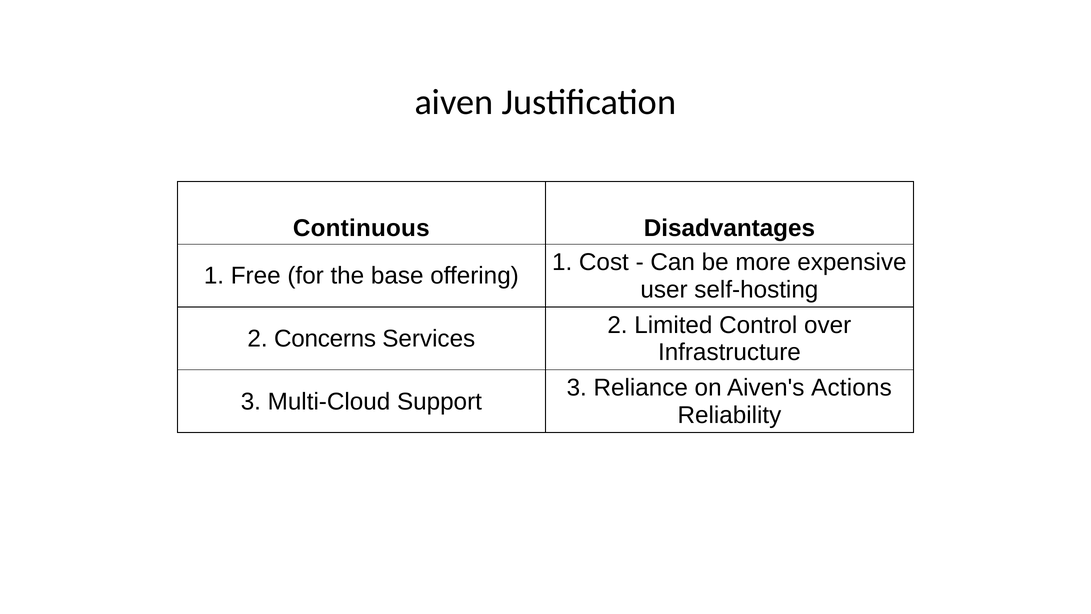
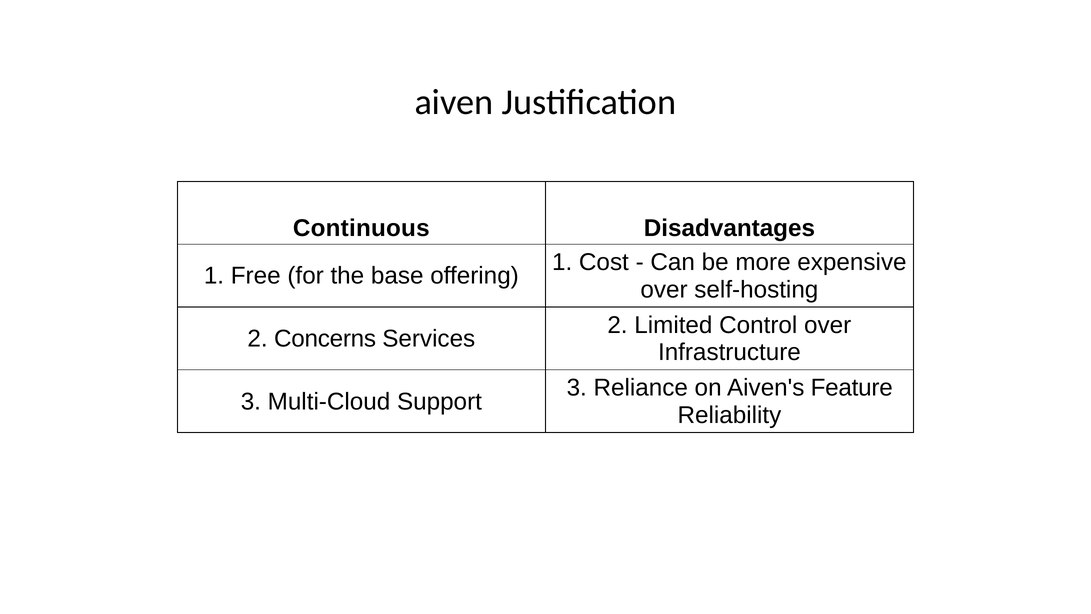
user: user -> over (664, 289)
Actions: Actions -> Feature (852, 388)
